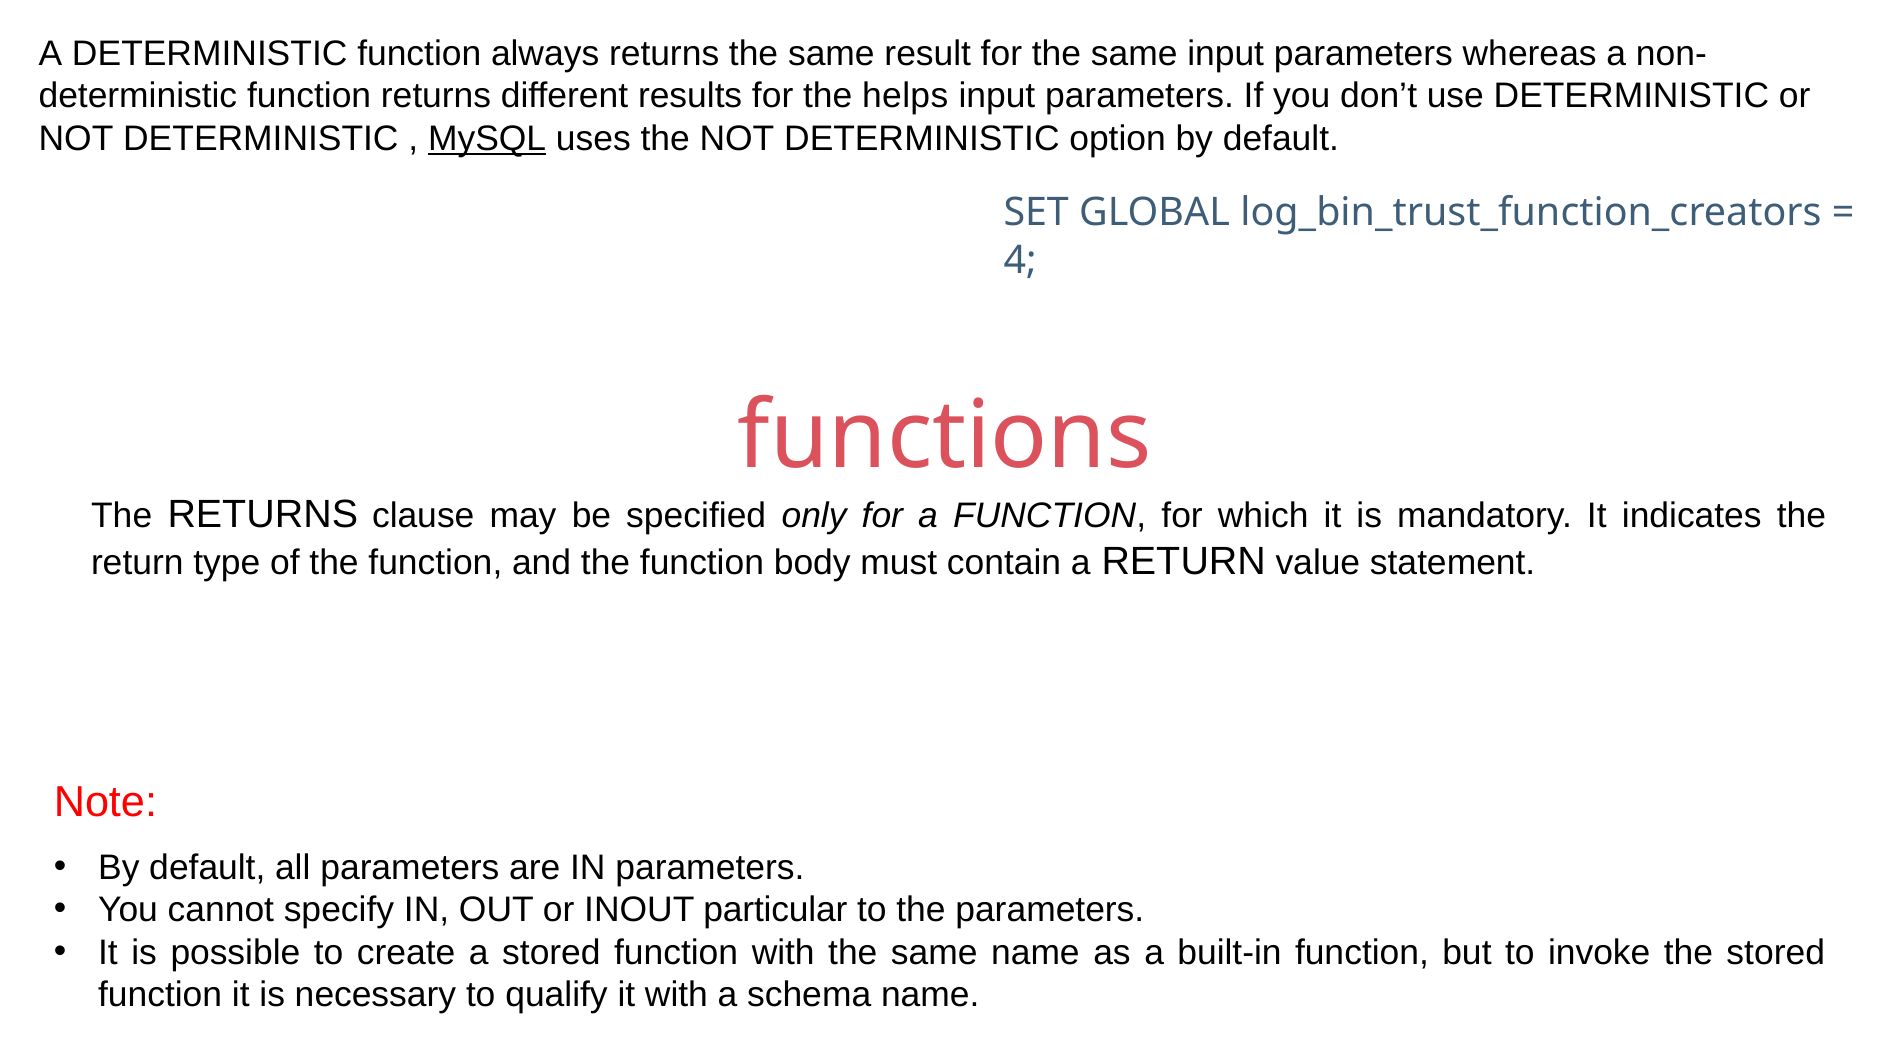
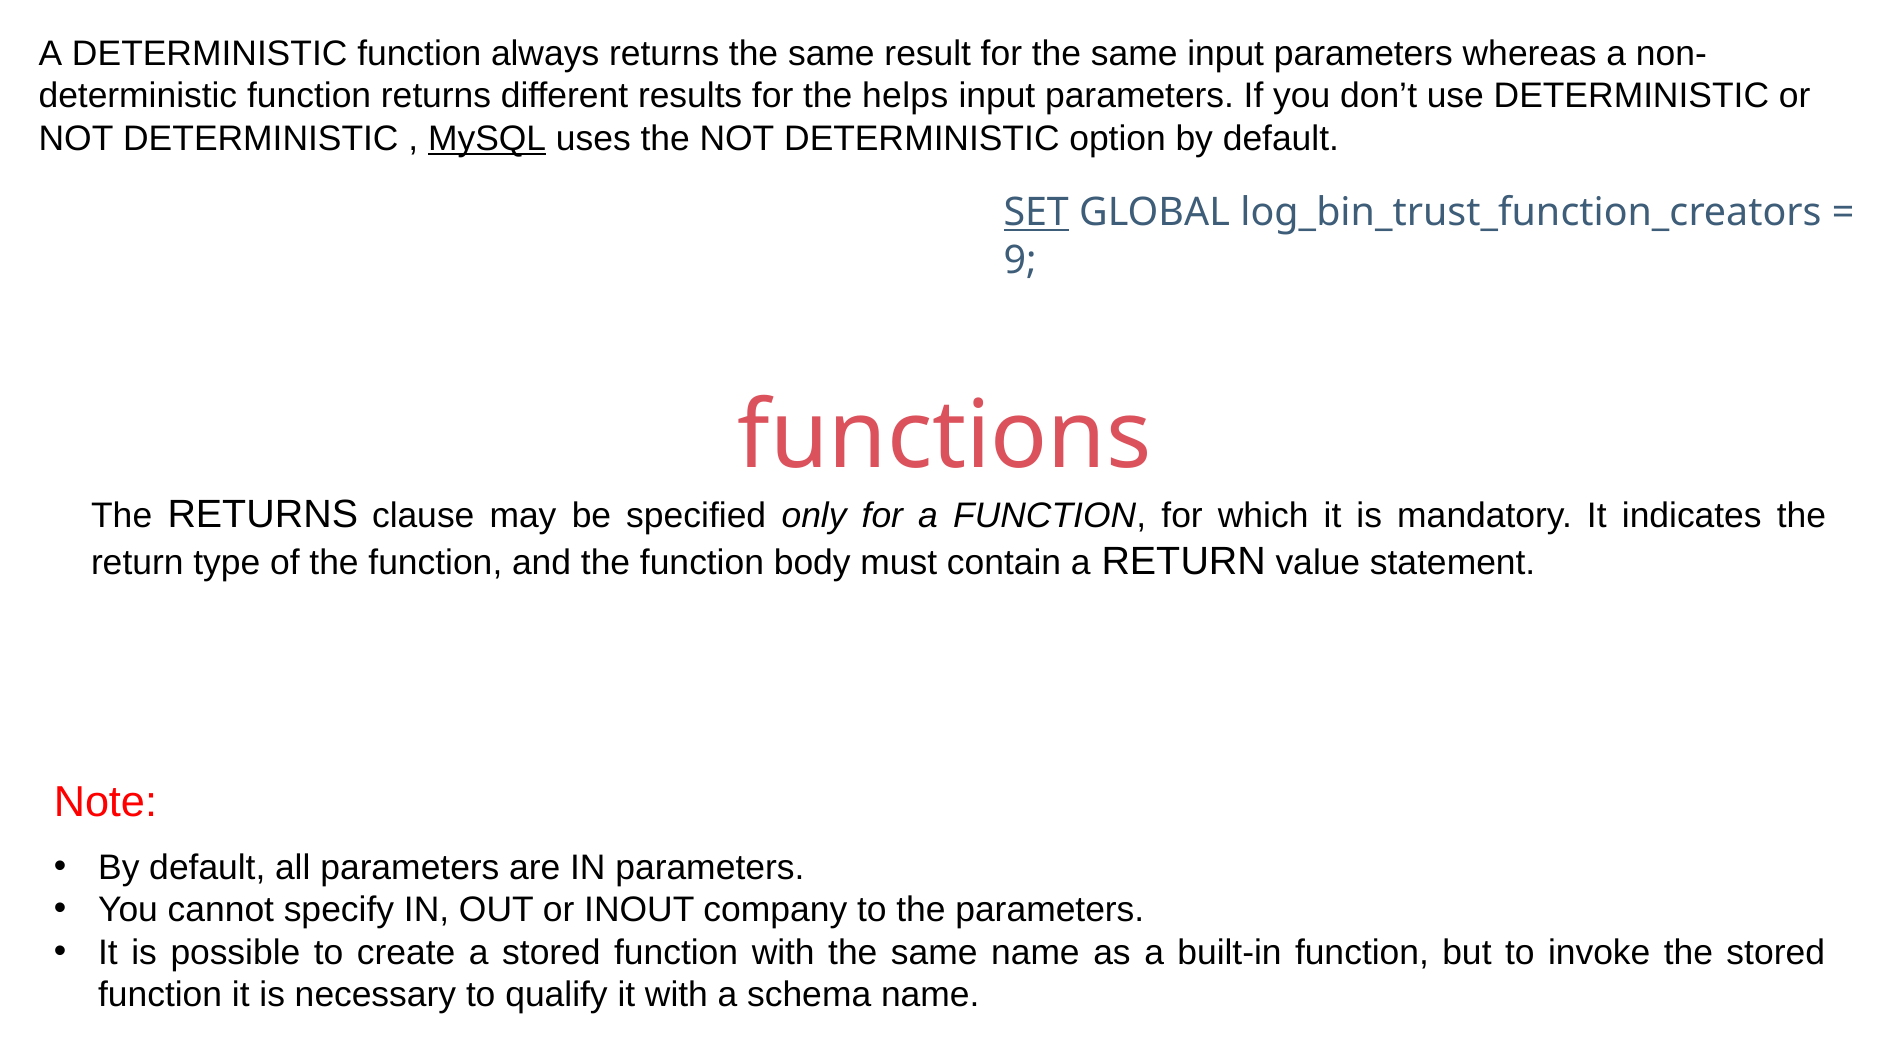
SET underline: none -> present (1036, 213)
4: 4 -> 9 (1020, 260)
particular: particular -> company (775, 910)
